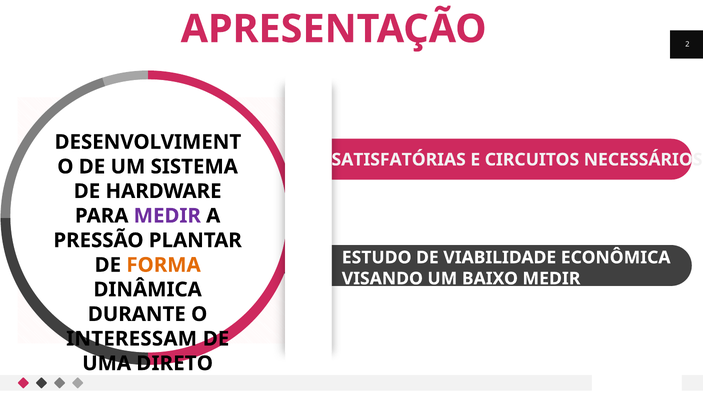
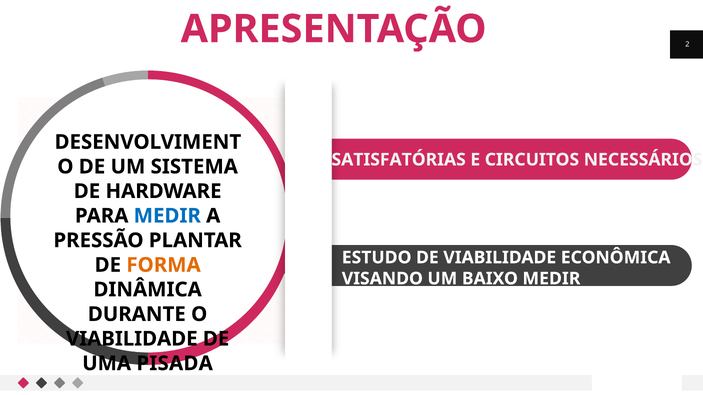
MEDIR colour: purple -> blue (167, 216)
INTERESSAM: INTERESSAM -> VIABILIDADE (132, 339)
DIRETO: DIRETO -> PISADA (175, 364)
